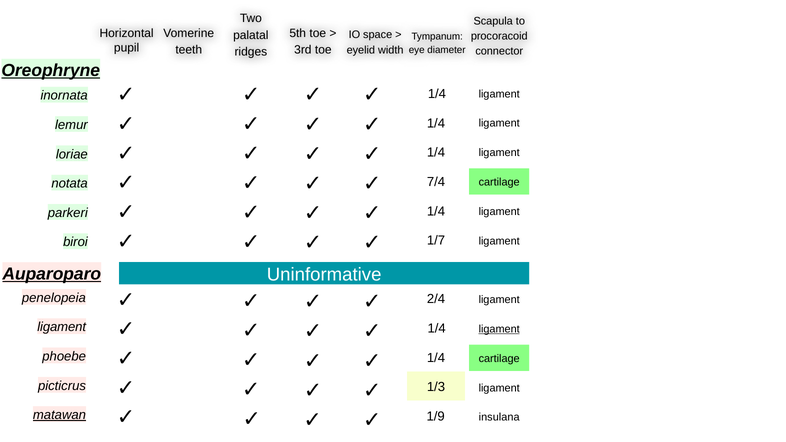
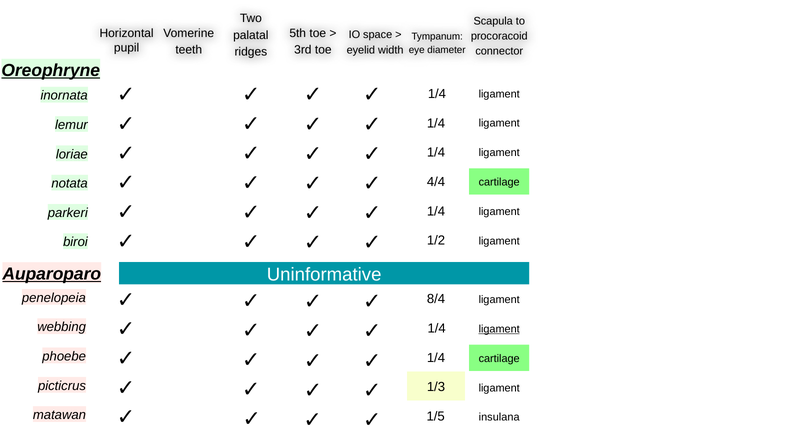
7/4: 7/4 -> 4/4 (436, 182)
1/7: 1/7 -> 1/2 (436, 241)
2/4: 2/4 -> 8/4 (436, 299)
ligament: ligament -> webbing (62, 327)
matawan underline: present -> none (59, 415)
1/9: 1/9 -> 1/5 (436, 416)
